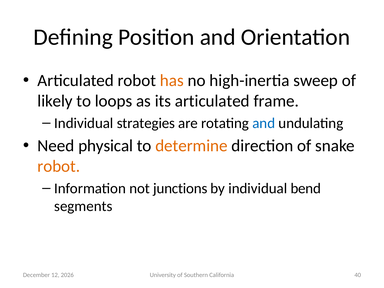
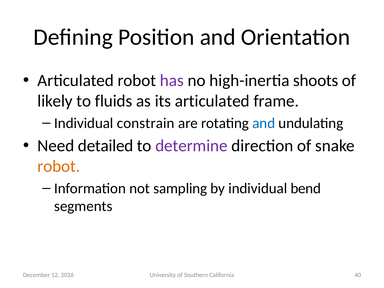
has colour: orange -> purple (172, 81)
sweep: sweep -> shoots (316, 81)
loops: loops -> fluids (114, 101)
strategies: strategies -> constrain (146, 123)
physical: physical -> detailed (106, 146)
determine colour: orange -> purple (191, 146)
junctions: junctions -> sampling (180, 188)
